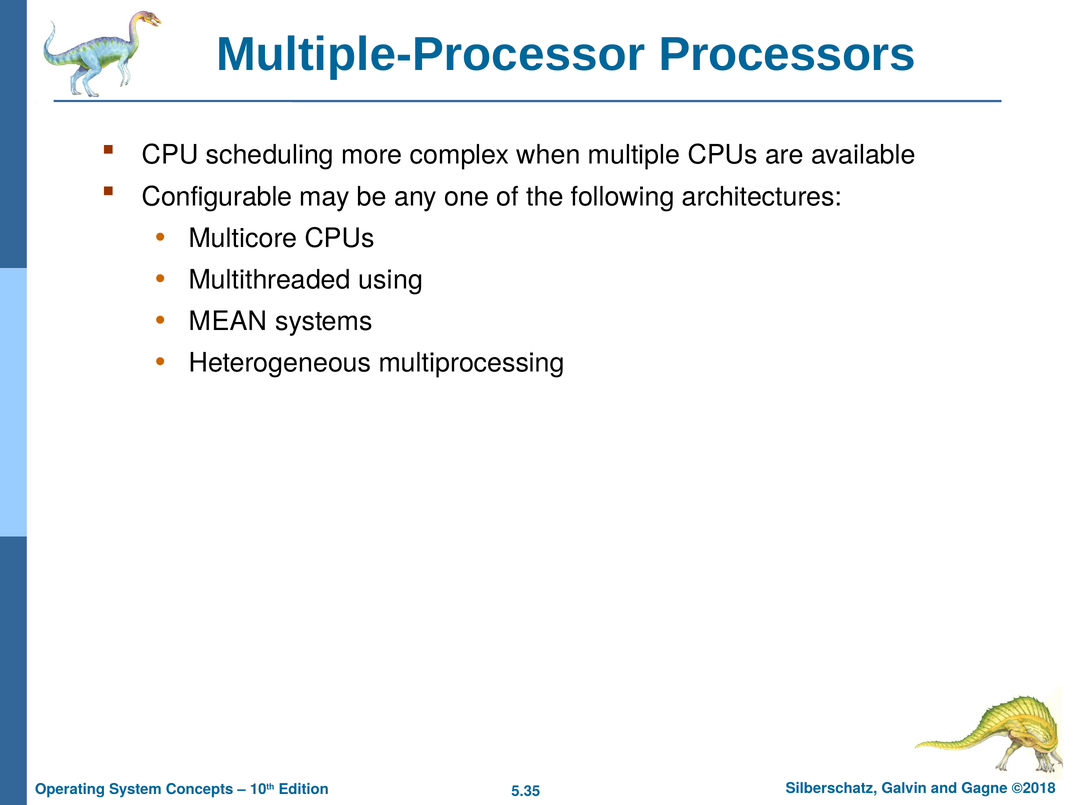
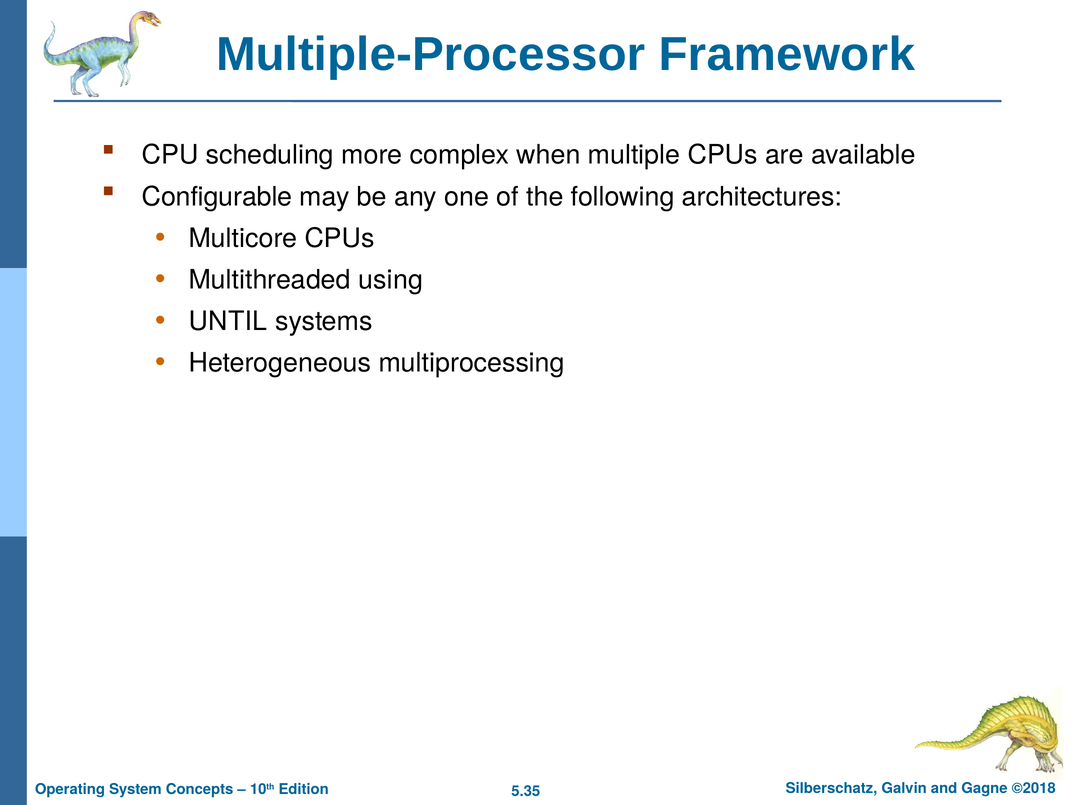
Processors: Processors -> Framework (787, 54)
MEAN: MEAN -> UNTIL (228, 321)
